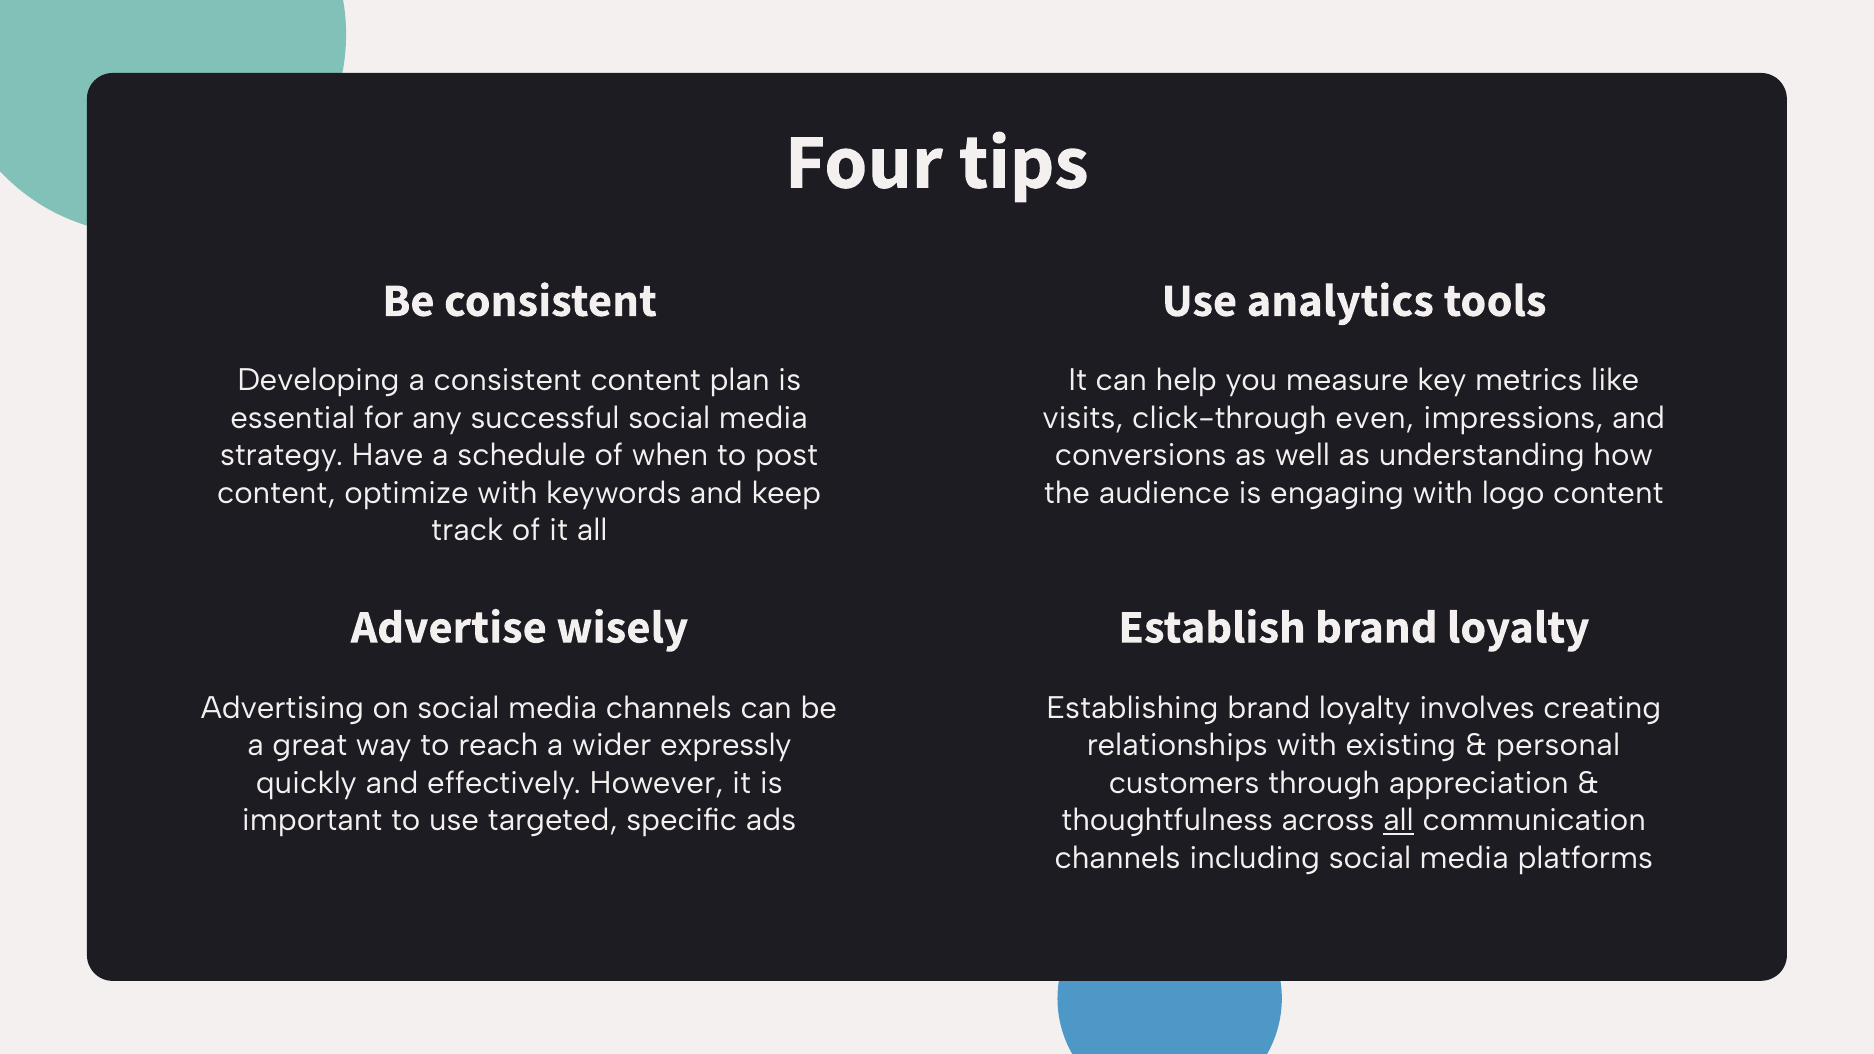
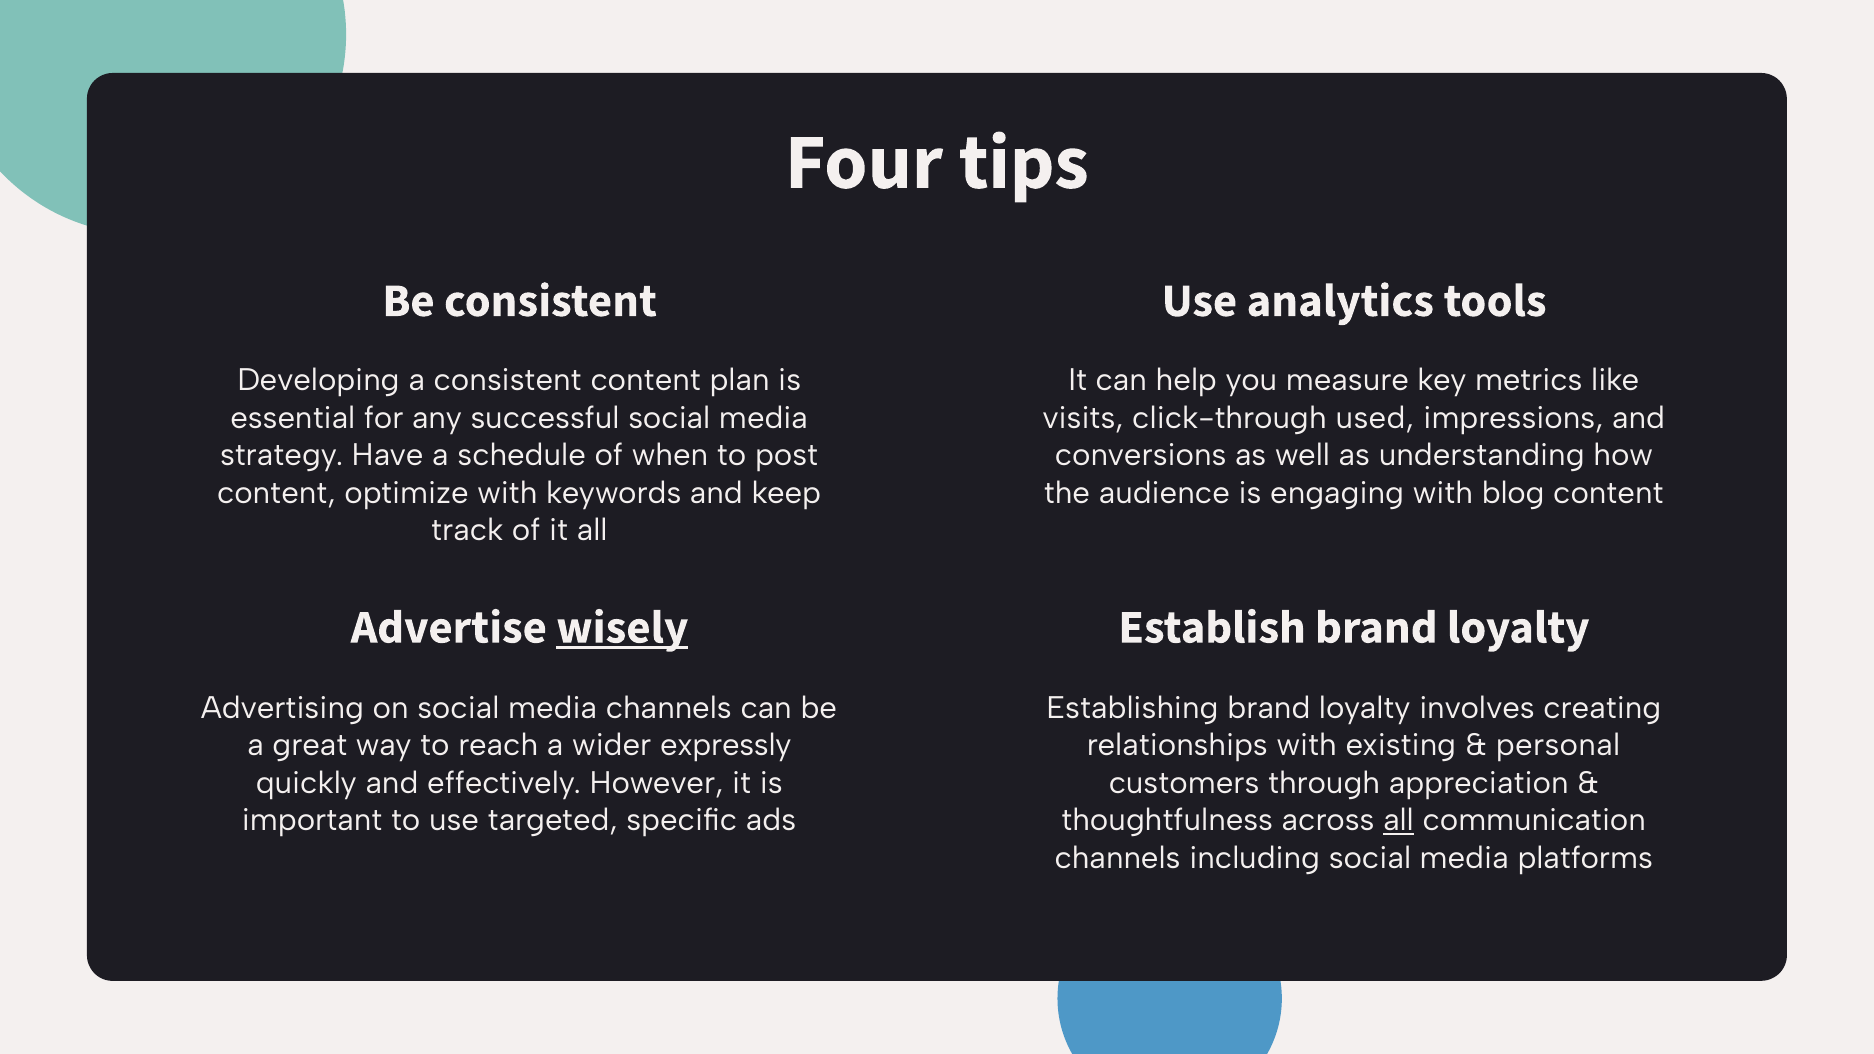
even: even -> used (1375, 418)
logo: logo -> blog (1513, 493)
wisely underline: none -> present (622, 627)
